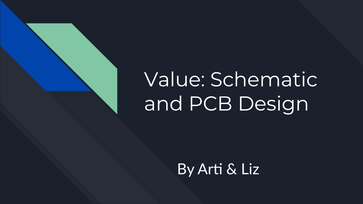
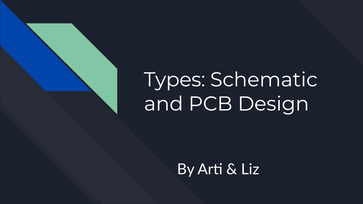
Value: Value -> Types (175, 80)
